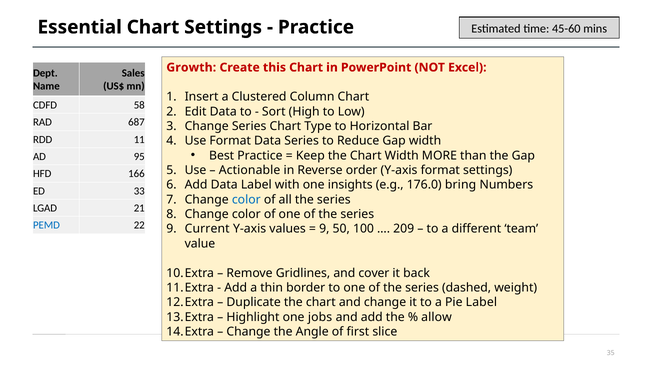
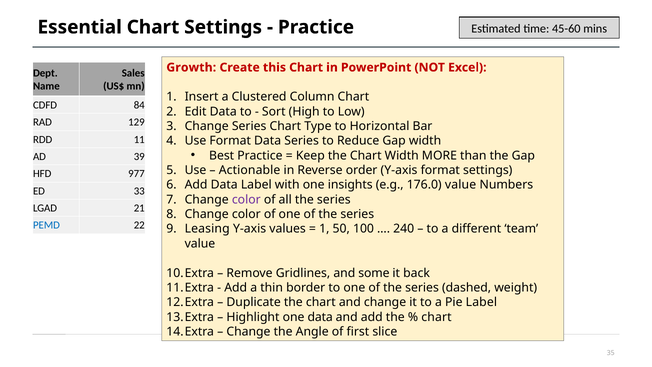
58: 58 -> 84 (139, 105)
687: 687 -> 129 (136, 122)
95: 95 -> 39 (139, 157)
166: 166 -> 977 (136, 174)
176.0 bring: bring -> value (461, 185)
color colour: blue -> purple (246, 199)
Current: Current -> Leasing (207, 229)
9: 9 -> 1 (324, 229)
209: 209 -> 240 (404, 229)
cover: cover -> some (374, 273)
one jobs: jobs -> data (320, 317)
allow: allow -> chart (436, 317)
